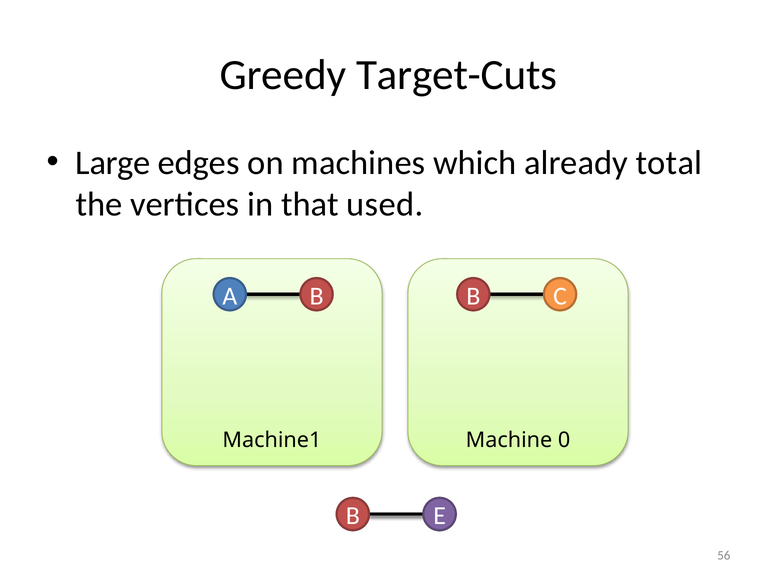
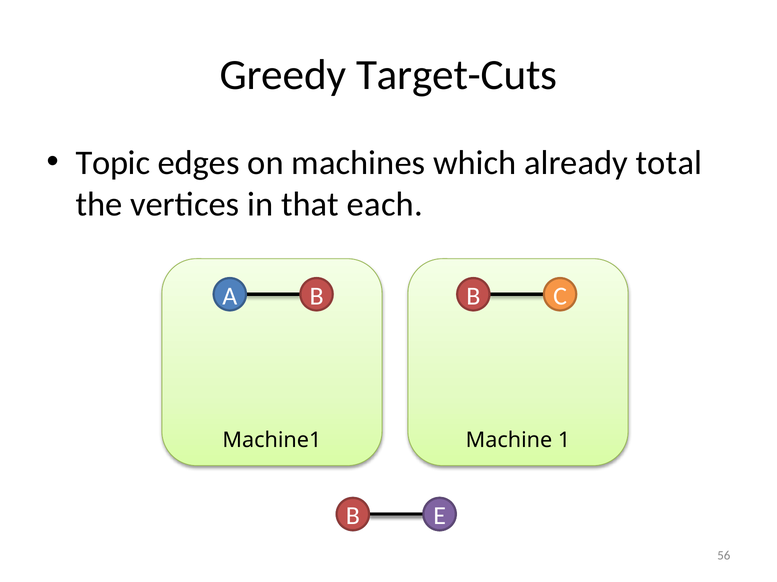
Large: Large -> Topic (113, 163)
used: used -> each (385, 205)
0: 0 -> 1 (564, 441)
